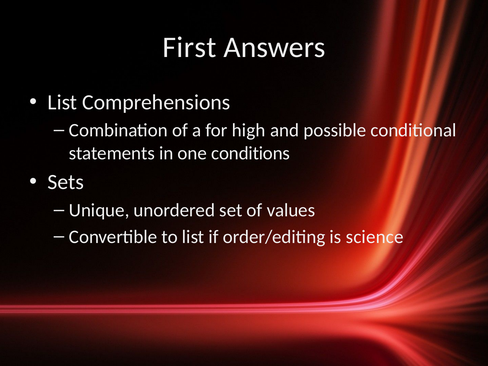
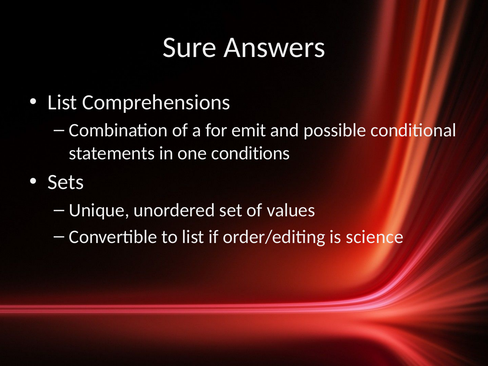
First: First -> Sure (190, 47)
high: high -> emit (249, 130)
